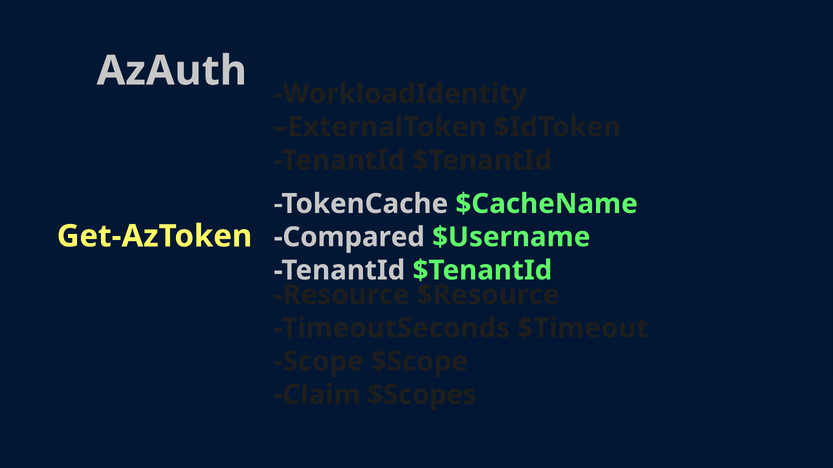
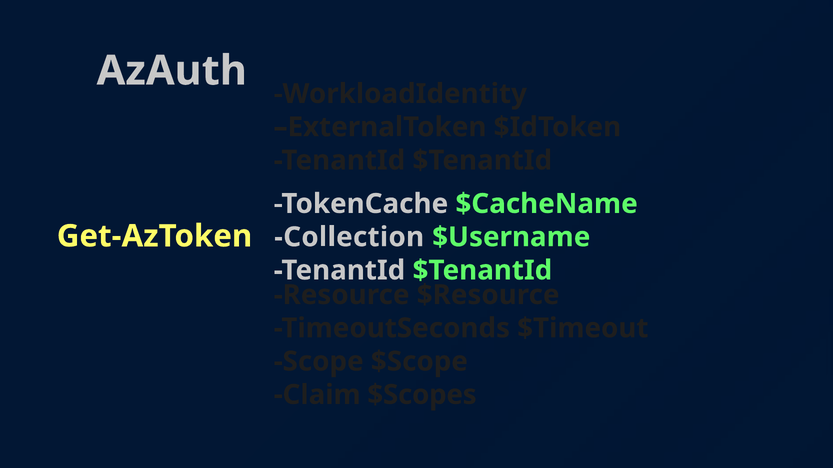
Compared: Compared -> Collection (349, 237)
